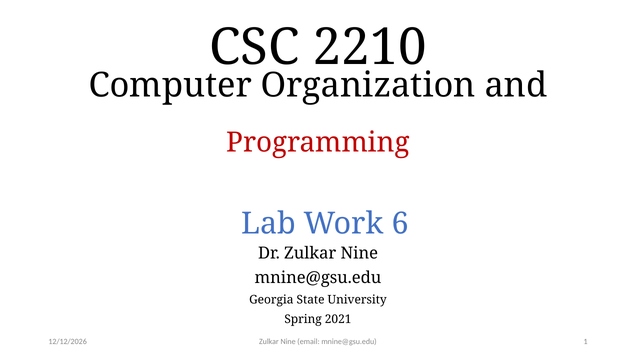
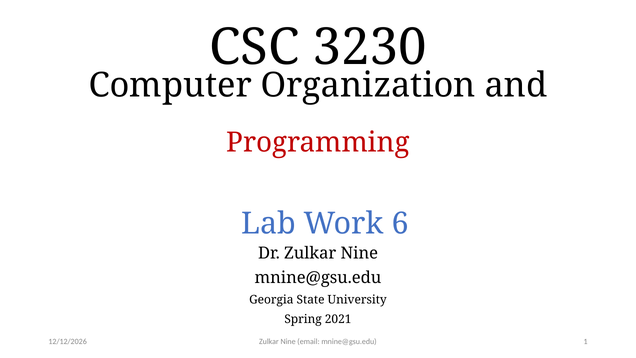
2210: 2210 -> 3230 (370, 47)
